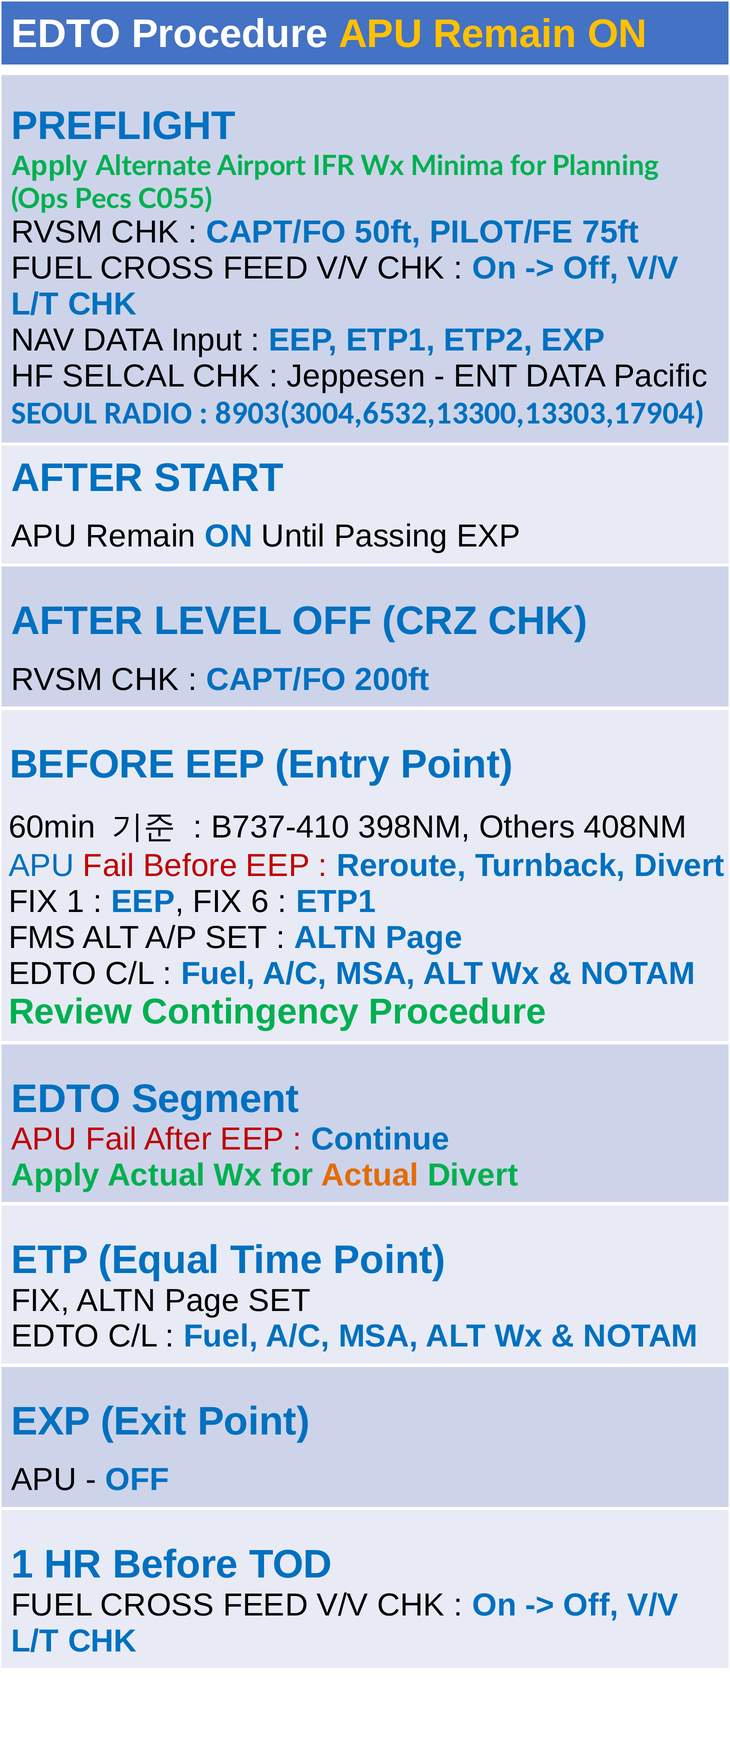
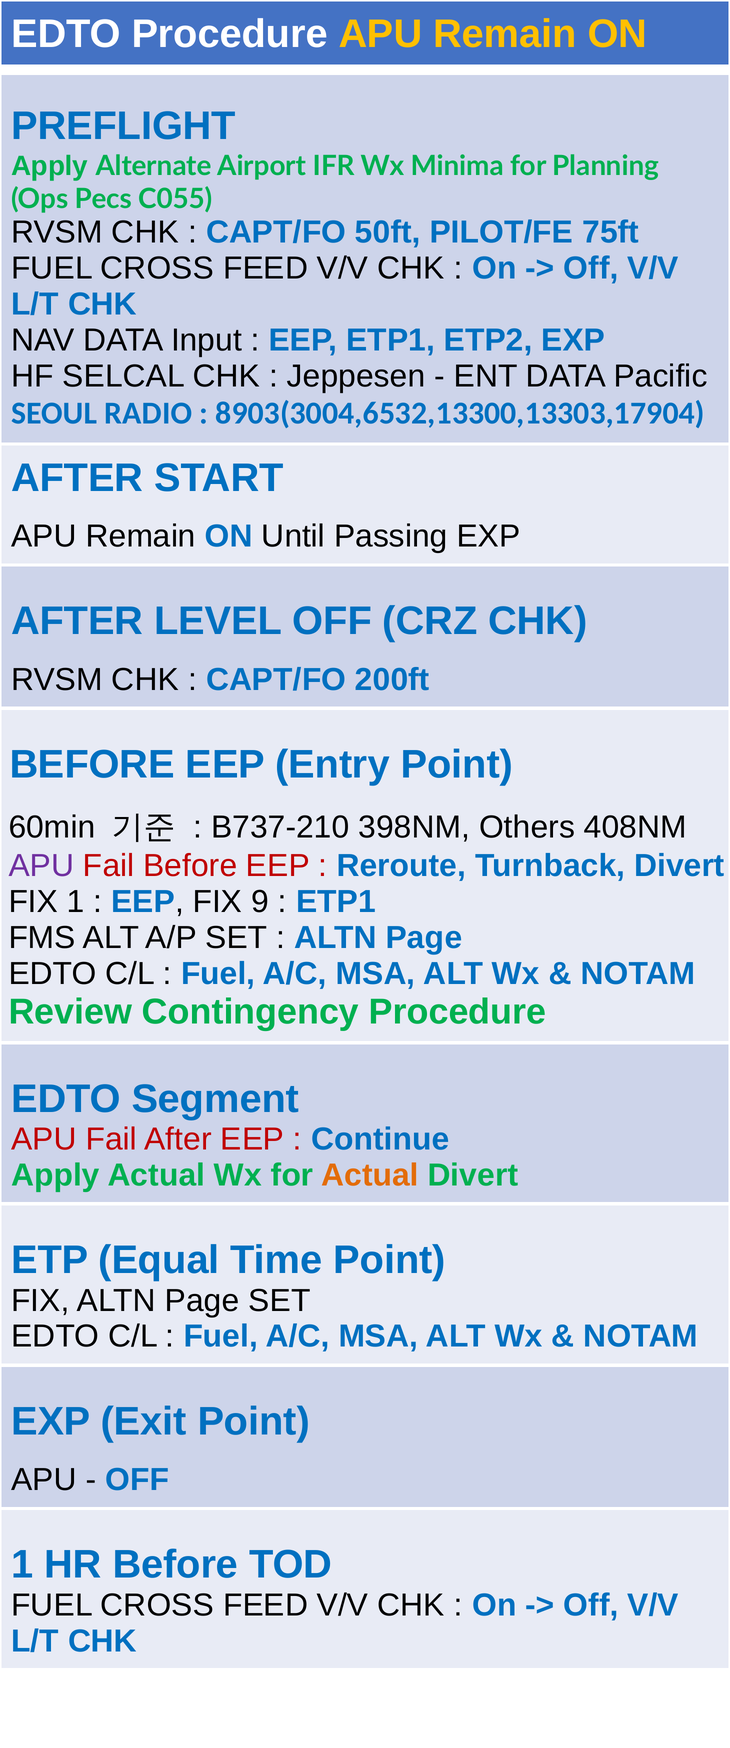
B737-410: B737-410 -> B737-210 (280, 827)
APU colour: blue -> purple (41, 865)
6: 6 -> 9 (260, 901)
